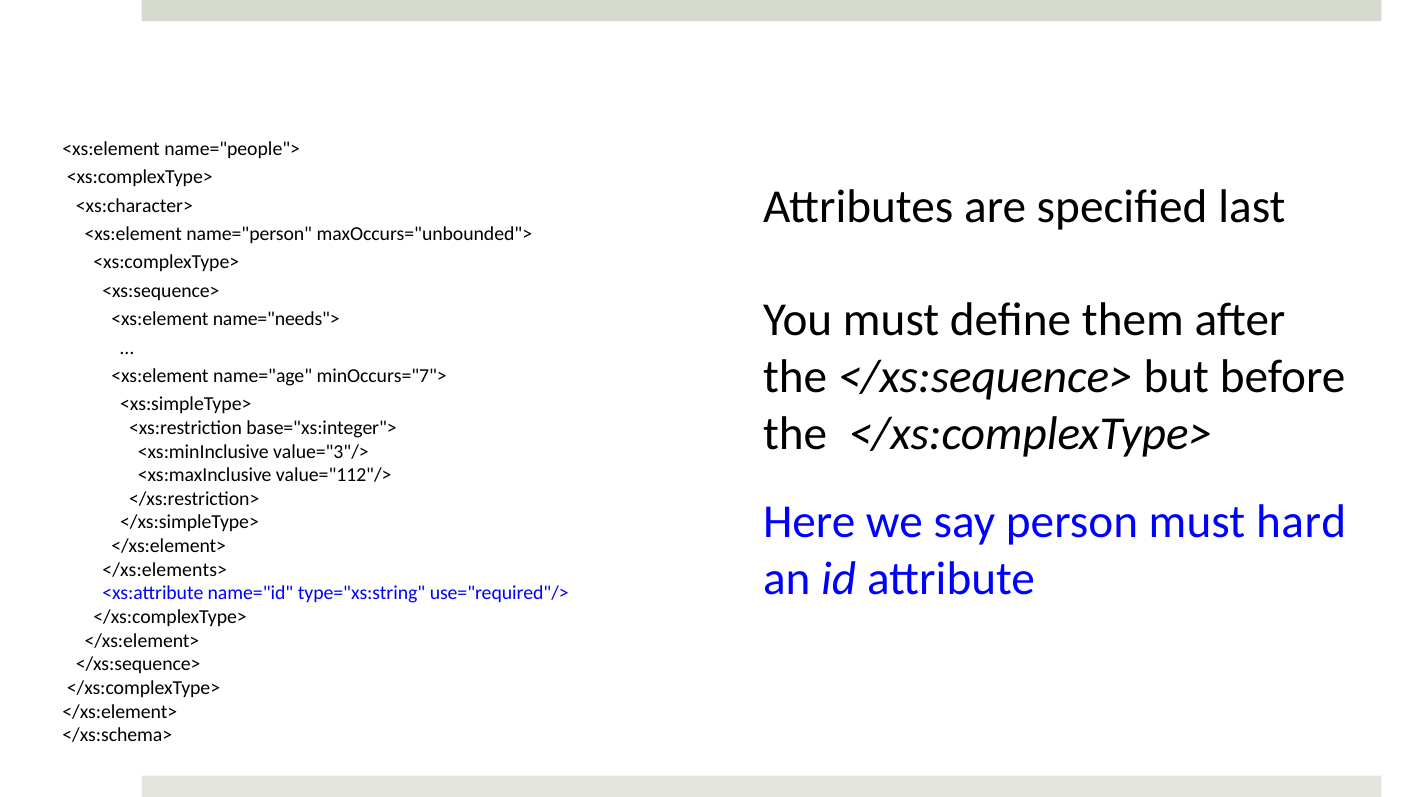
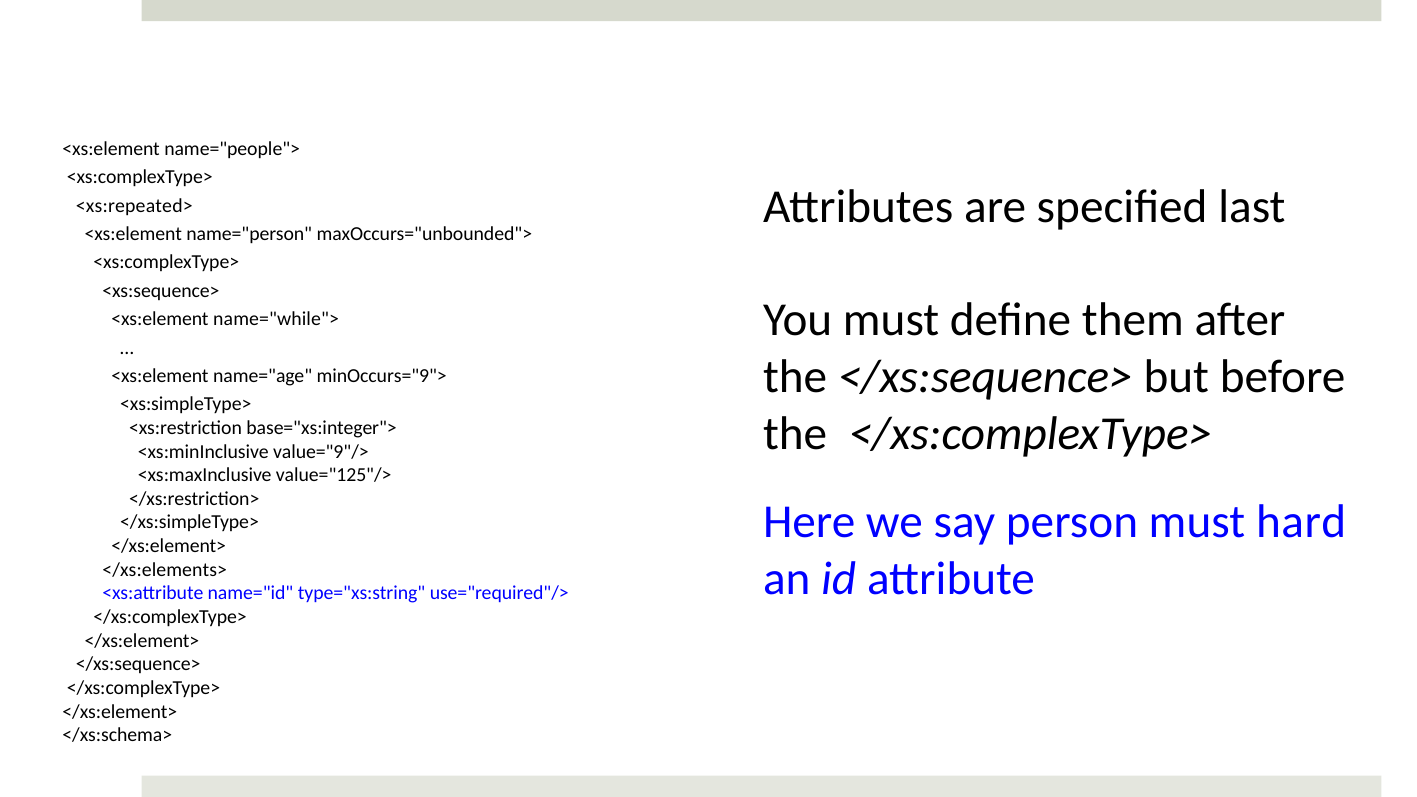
<xs:character>: <xs:character> -> <xs:repeated> (134, 206)
name="needs">: name="needs"> -> name="while"> (276, 319)
minOccurs="7">: minOccurs="7"> -> minOccurs="9"> (382, 376)
value="3"/>: value="3"/> -> value="9"/> (321, 452)
value="112"/>: value="112"/> -> value="125"/> (334, 475)
